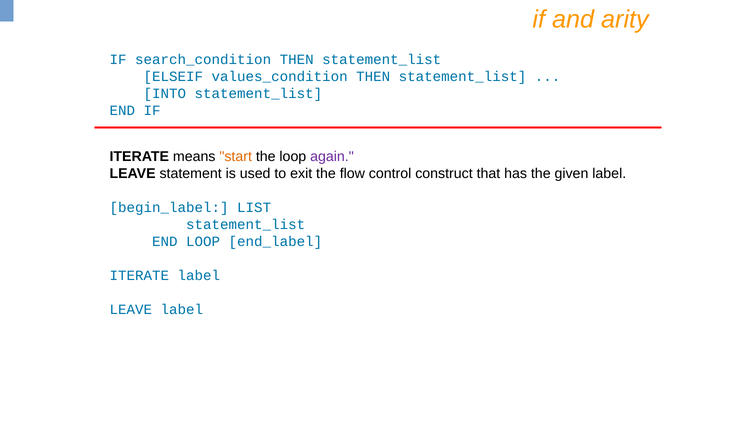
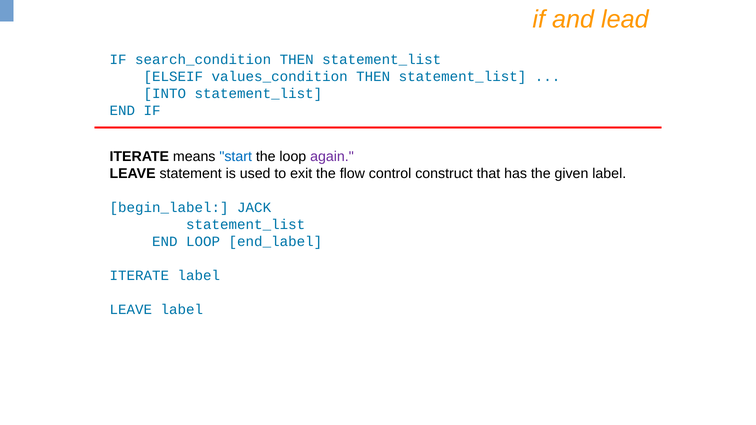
arity: arity -> lead (625, 20)
start colour: orange -> blue (236, 156)
LIST: LIST -> JACK (254, 208)
